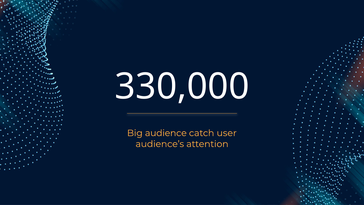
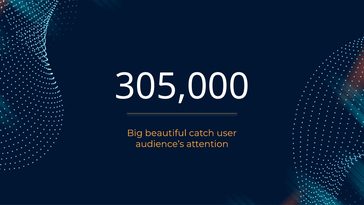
330,000: 330,000 -> 305,000 (182, 87)
audience: audience -> beautiful (166, 133)
